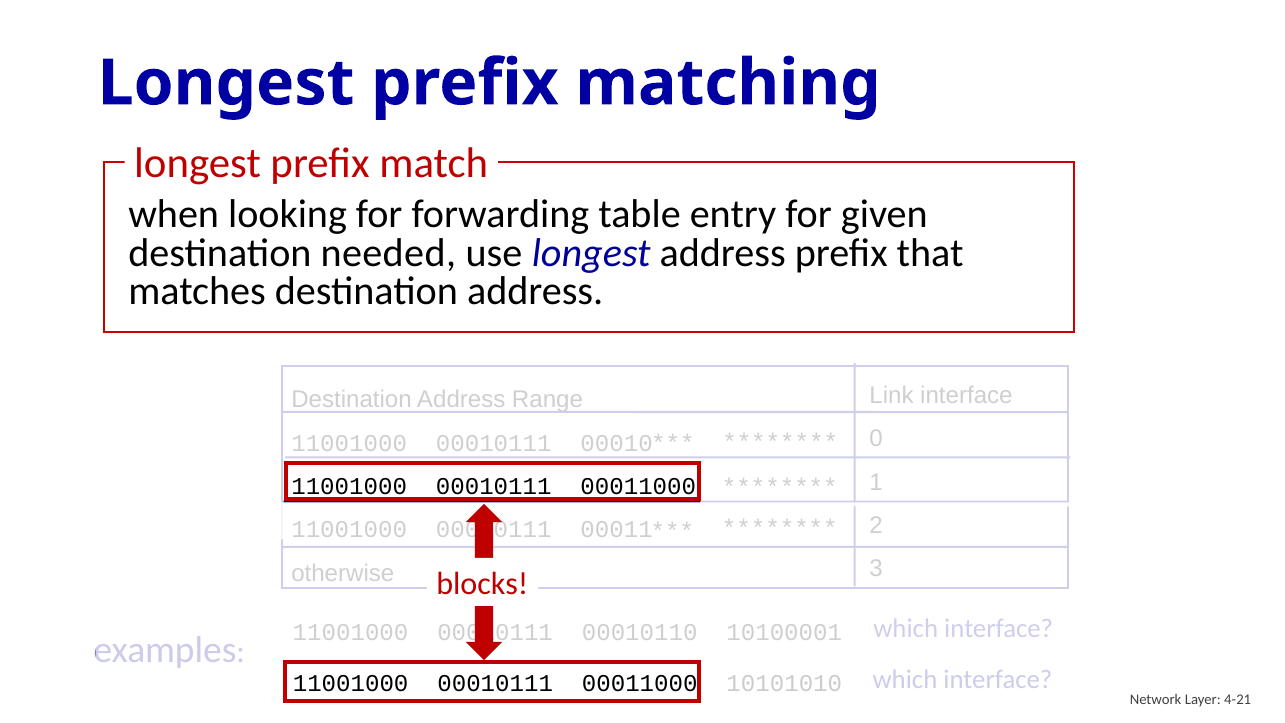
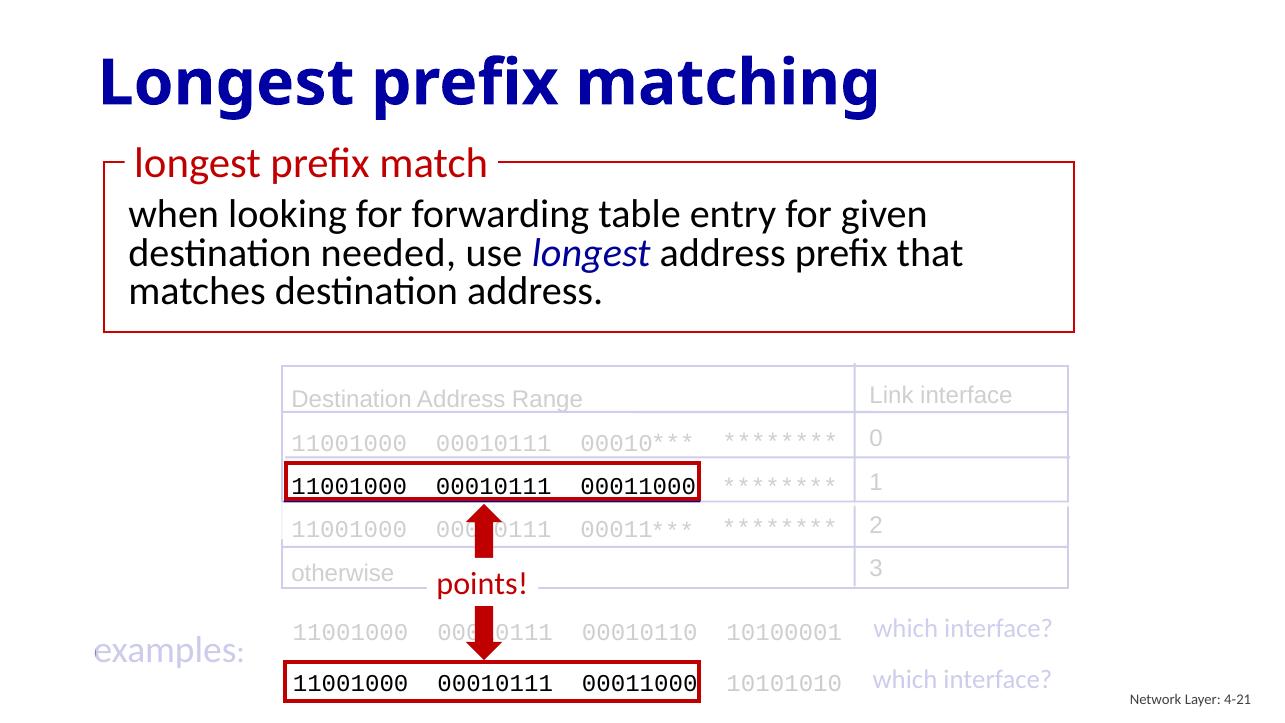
blocks: blocks -> points (482, 584)
